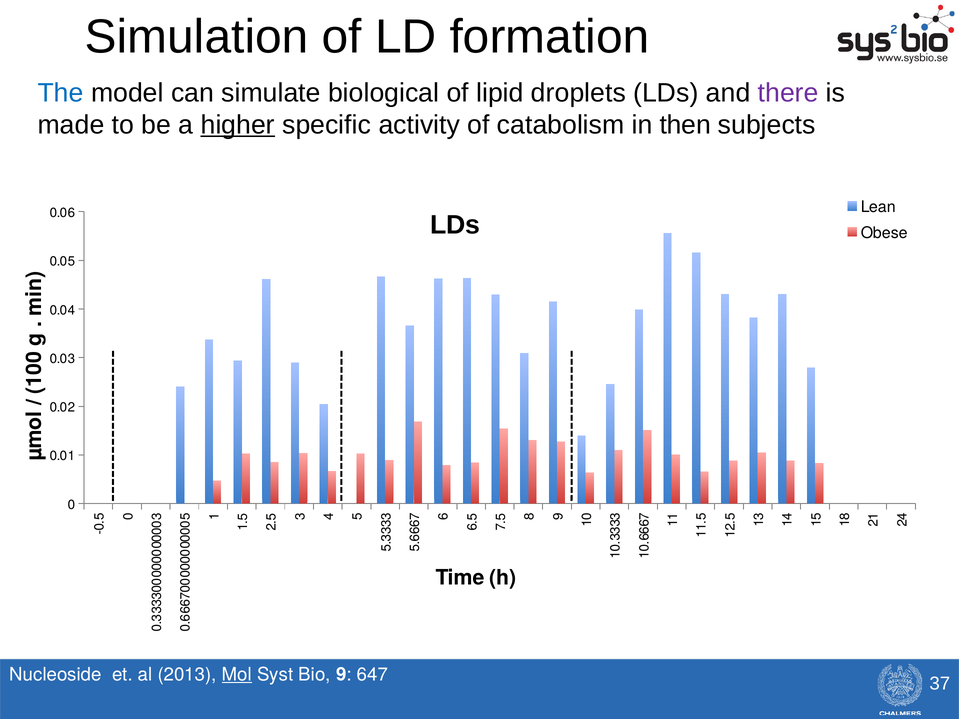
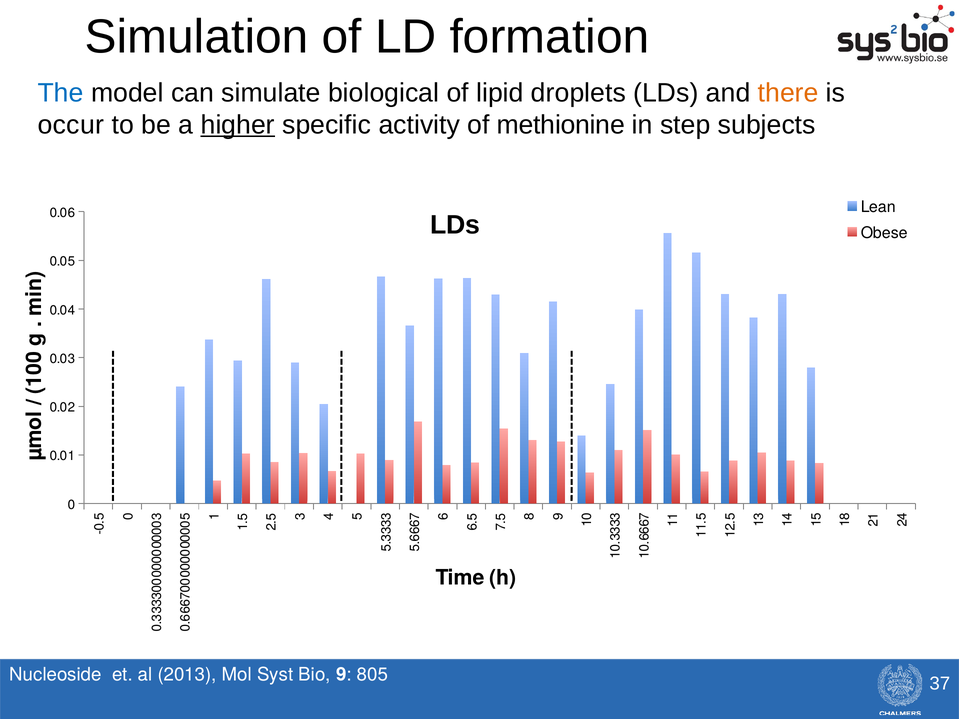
there colour: purple -> orange (788, 93)
made: made -> occur (71, 125)
catabolism: catabolism -> methionine (561, 125)
then: then -> step (685, 125)
Mol underline: present -> none (237, 675)
647: 647 -> 805 (373, 675)
